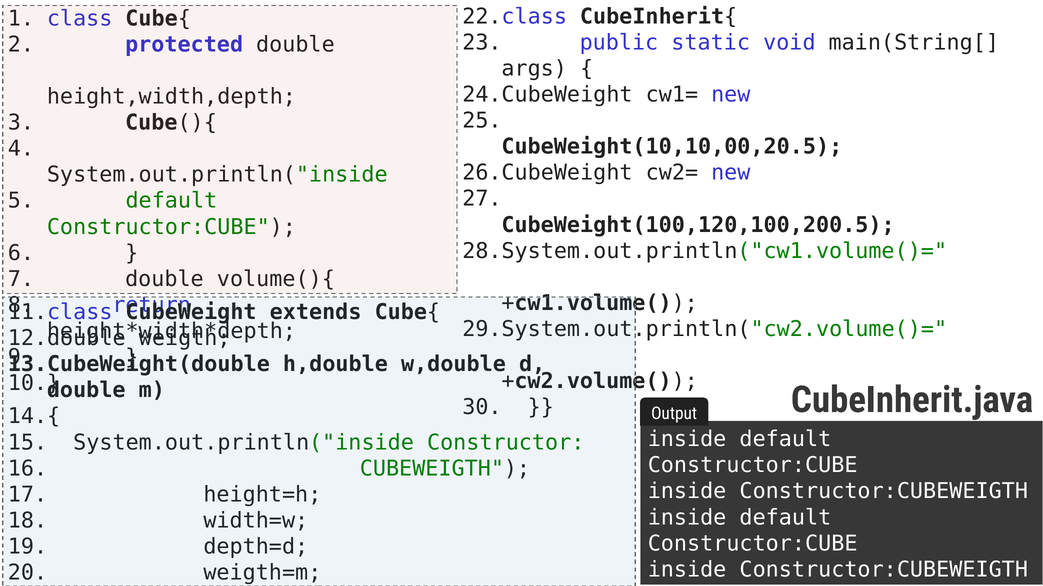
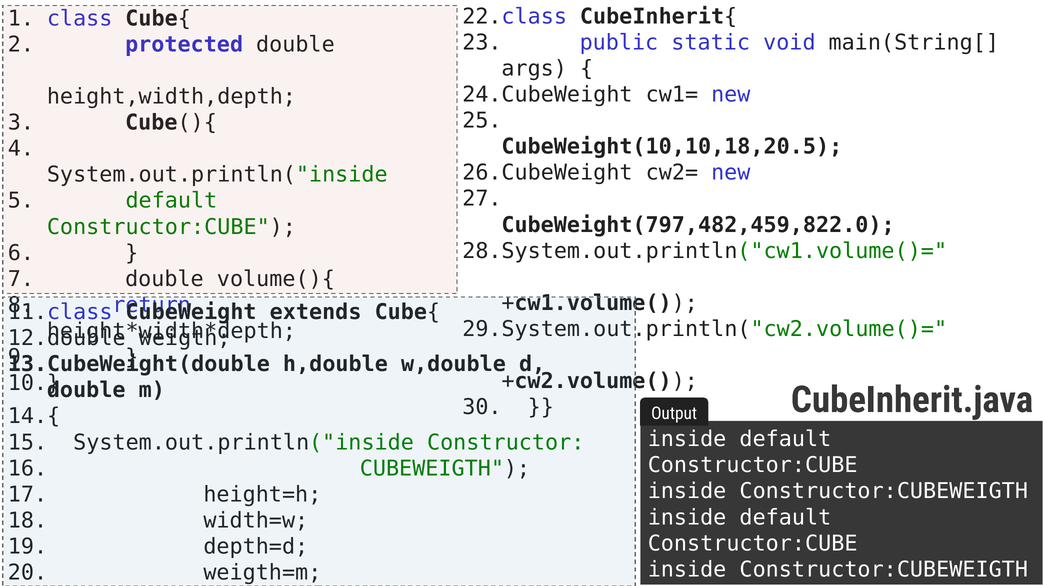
CubeWeight(10,10,00,20.5: CubeWeight(10,10,00,20.5 -> CubeWeight(10,10,18,20.5 (672, 147)
CubeWeight(100,120,100,200.5: CubeWeight(100,120,100,200.5 -> CubeWeight(797,482,459,822.0 (698, 225)
